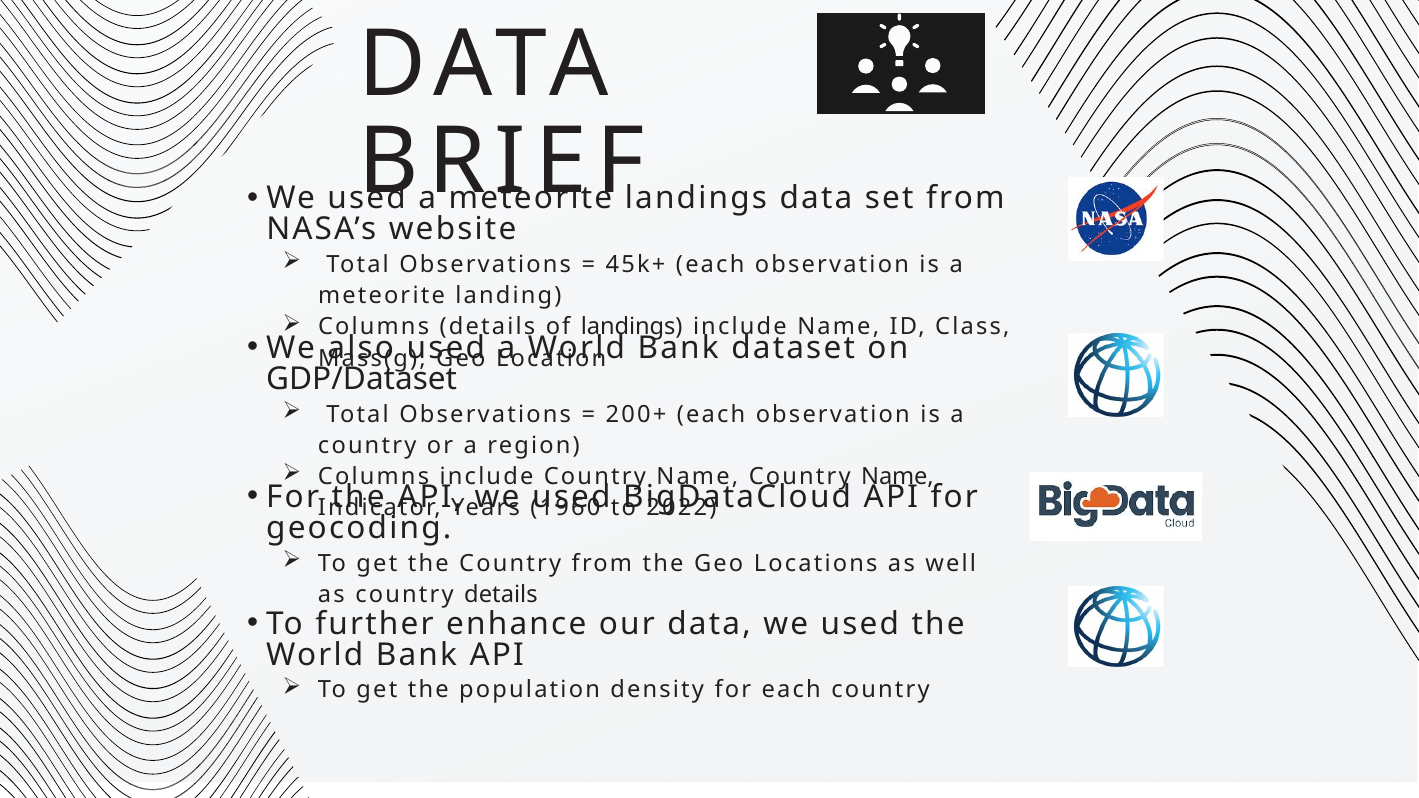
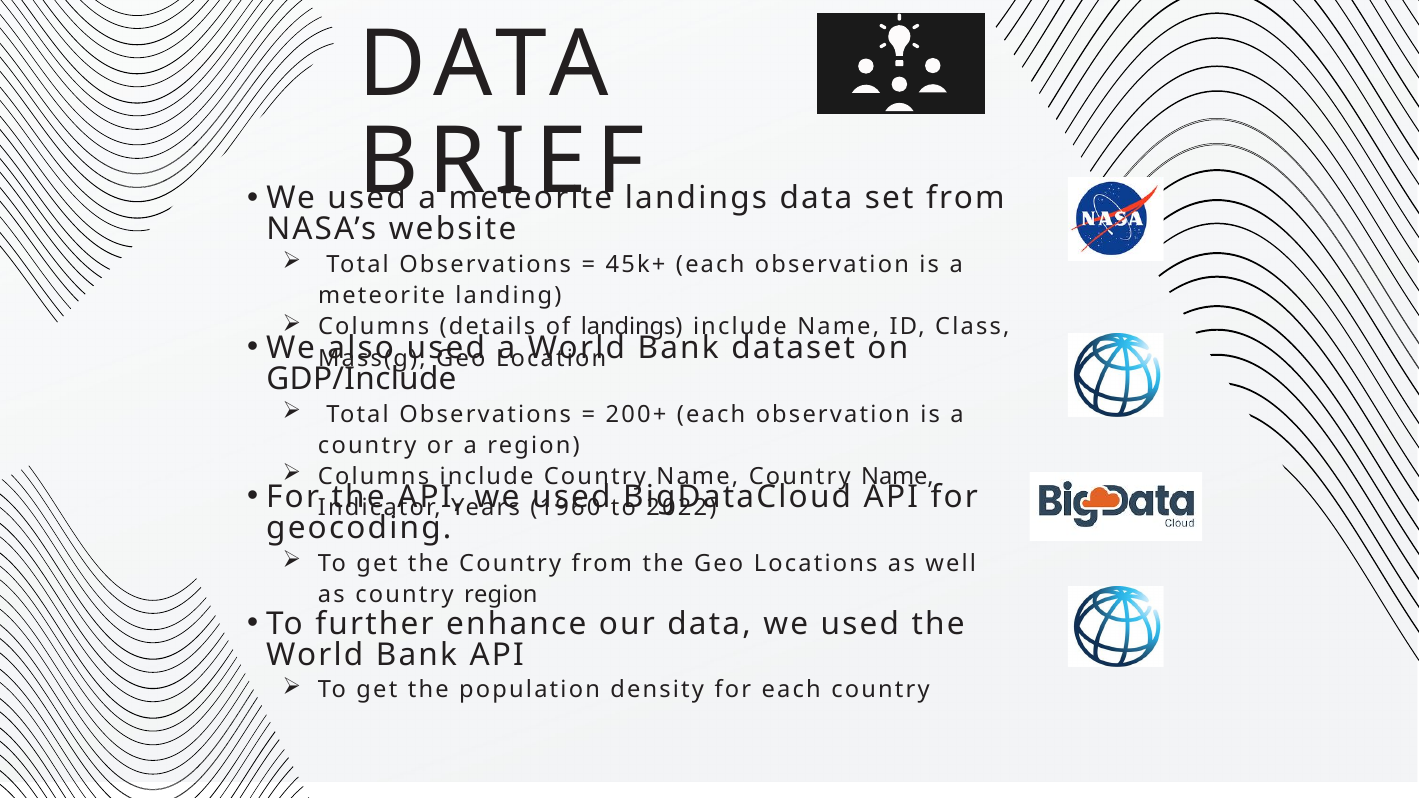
GDP/Dataset: GDP/Dataset -> GDP/Include (361, 379)
country details: details -> region (501, 595)
